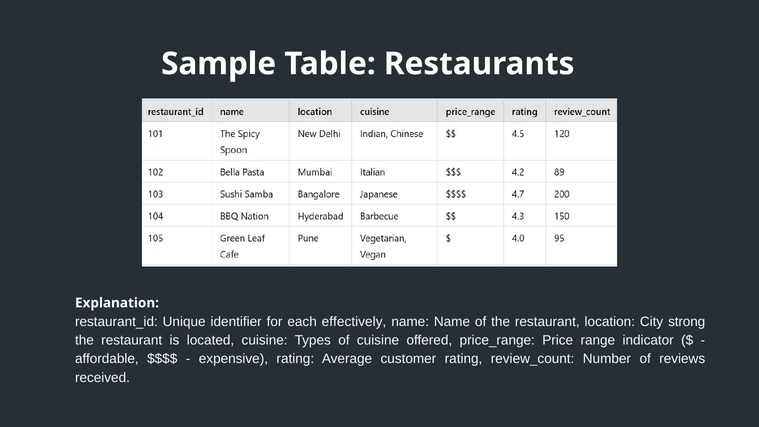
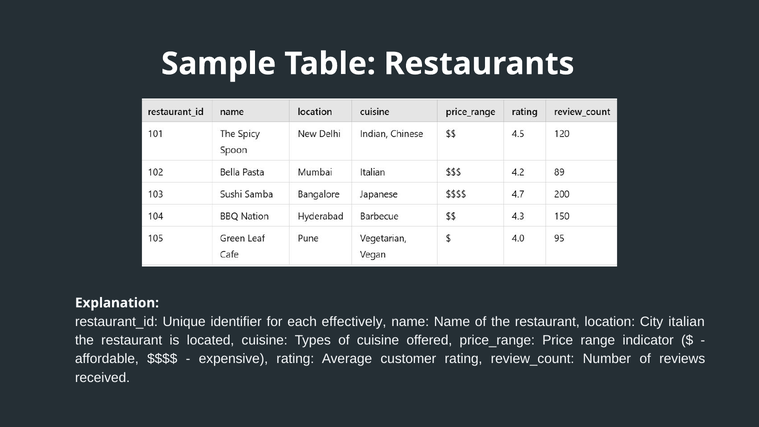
strong: strong -> italian (687, 322)
